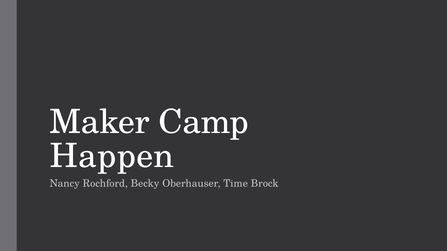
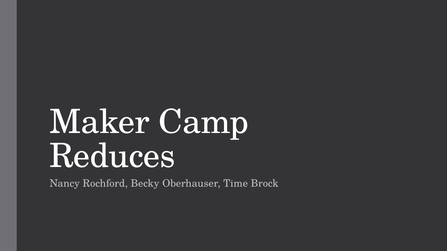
Happen: Happen -> Reduces (112, 156)
